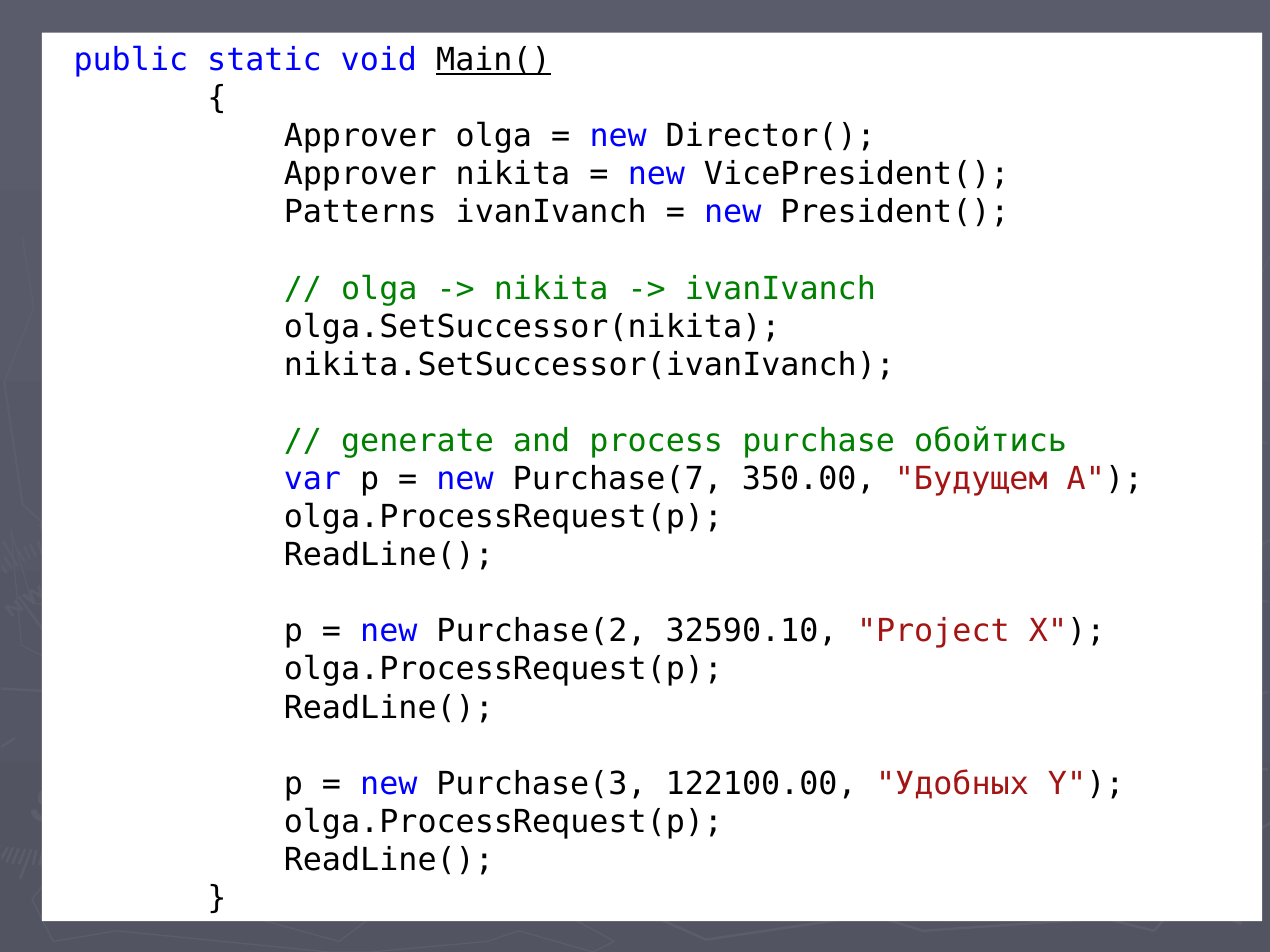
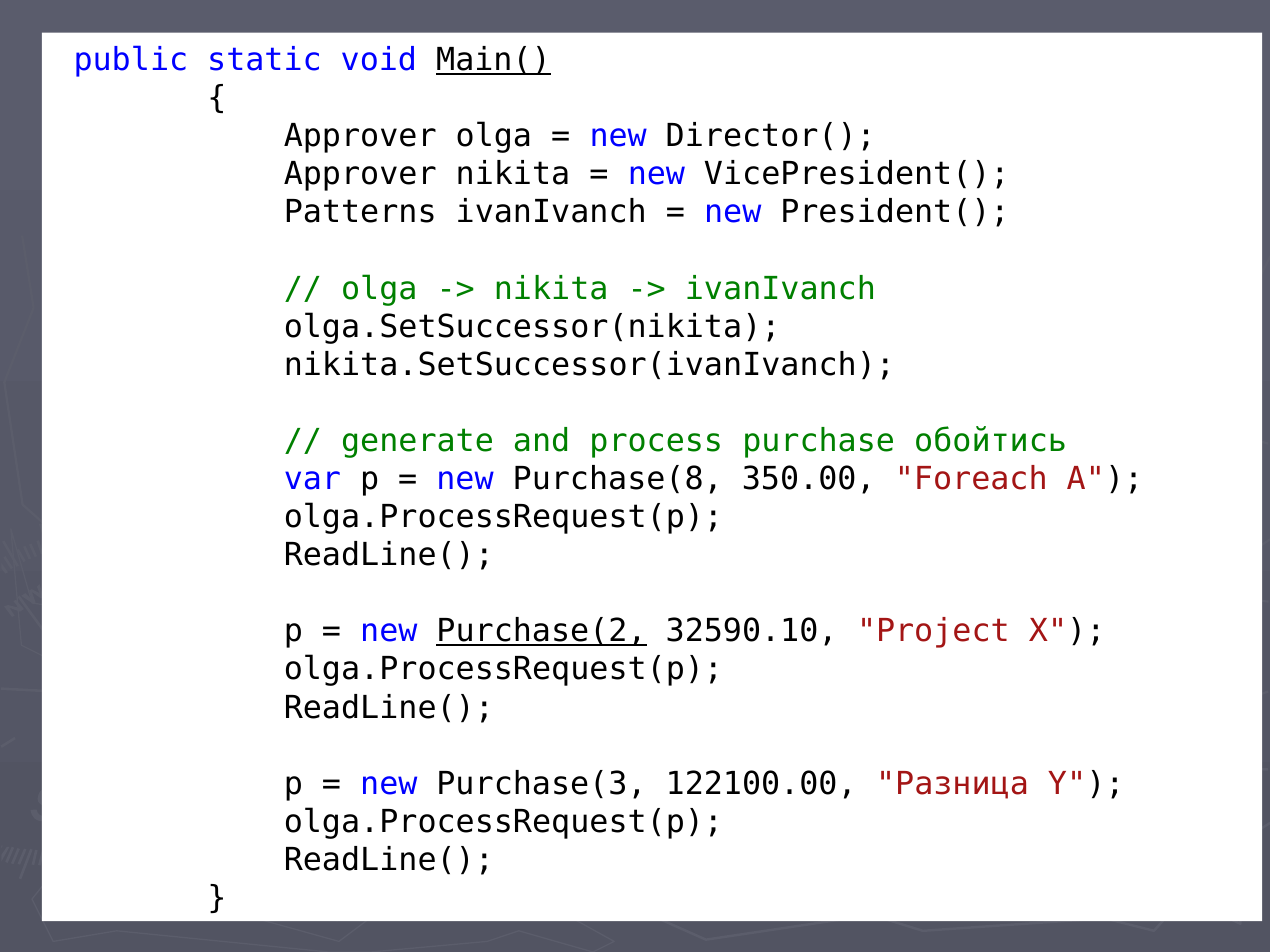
Purchase(7: Purchase(7 -> Purchase(8 (618, 479)
Будущем: Будущем -> Foreach (971, 479)
Purchase(2 underline: none -> present (542, 632)
Удобных: Удобных -> Разница (952, 784)
